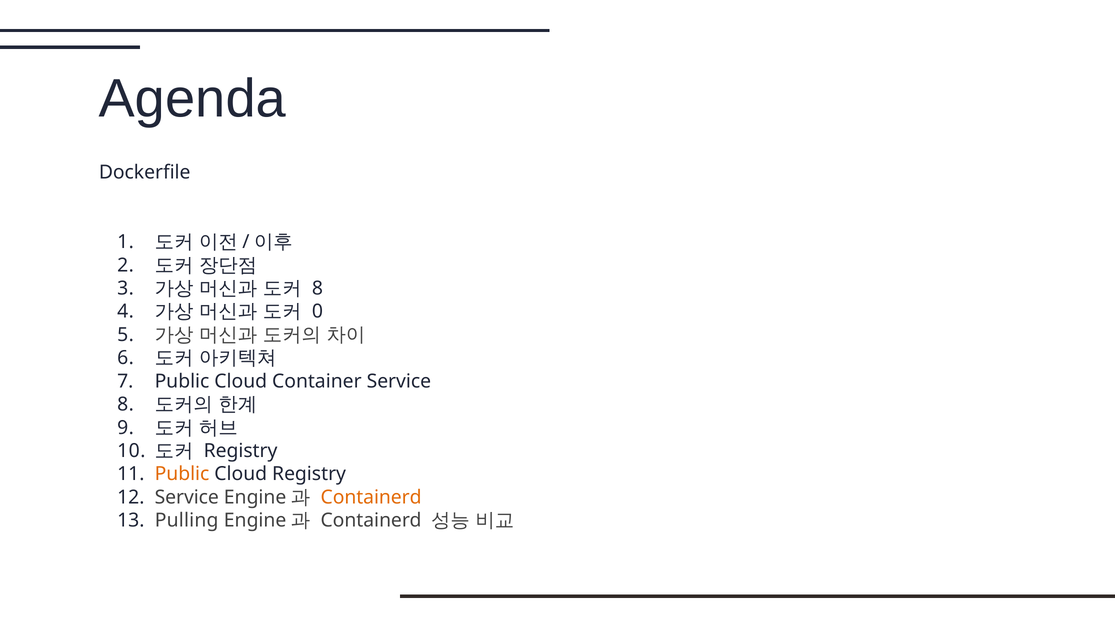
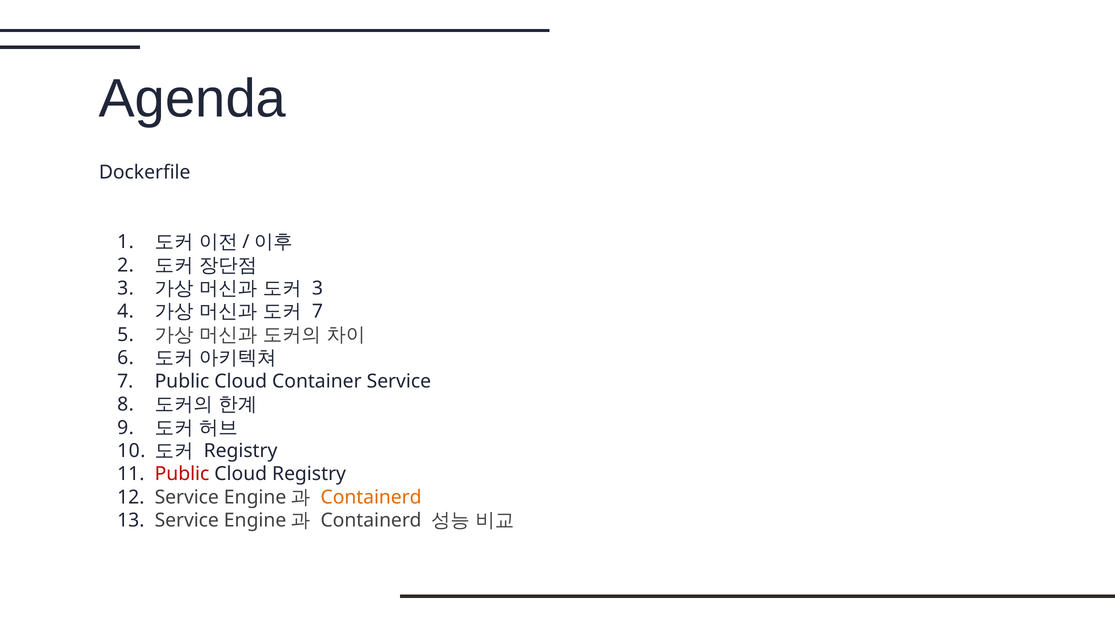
8: 8 -> 3 (317, 288)
0: 0 -> 7 (317, 312)
Public colour: orange -> red (182, 474)
Pulling: Pulling -> Service (187, 521)
